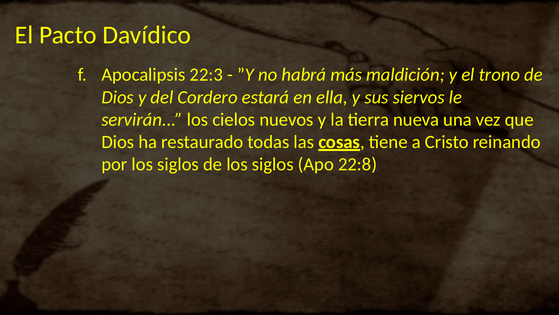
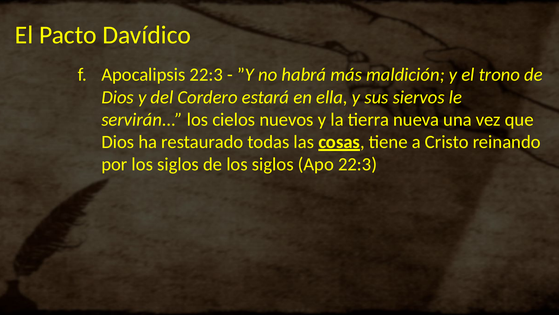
Apo 22:8: 22:8 -> 22:3 (358, 164)
